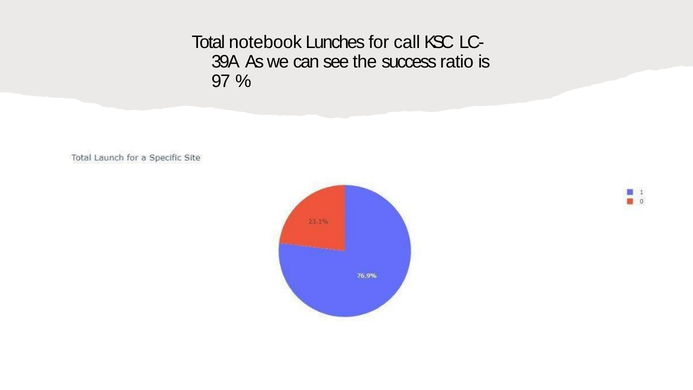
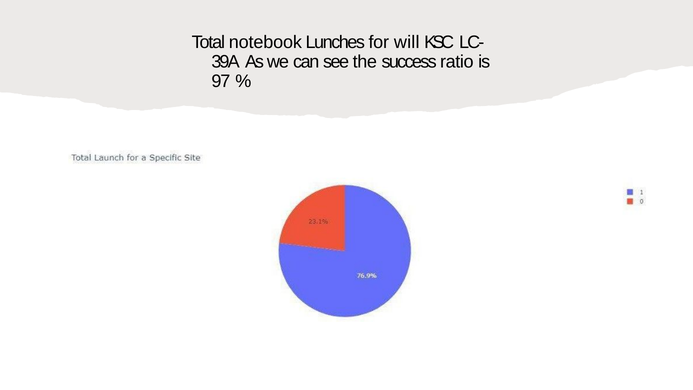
call: call -> will (407, 42)
